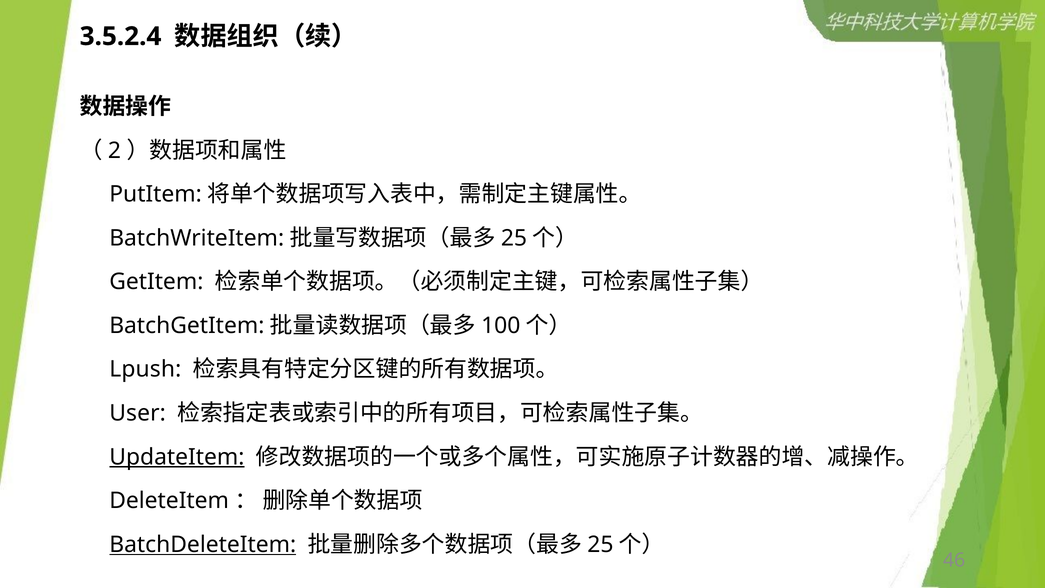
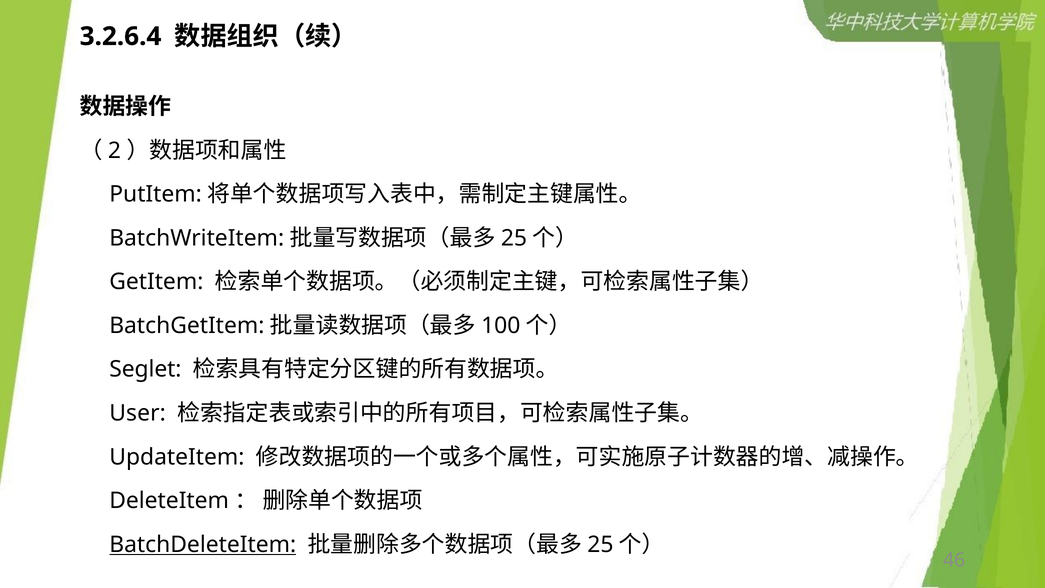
3.5.2.4: 3.5.2.4 -> 3.2.6.4 (121, 36)
Lpush: Lpush -> Seglet (145, 369)
UpdateItem underline: present -> none (177, 457)
